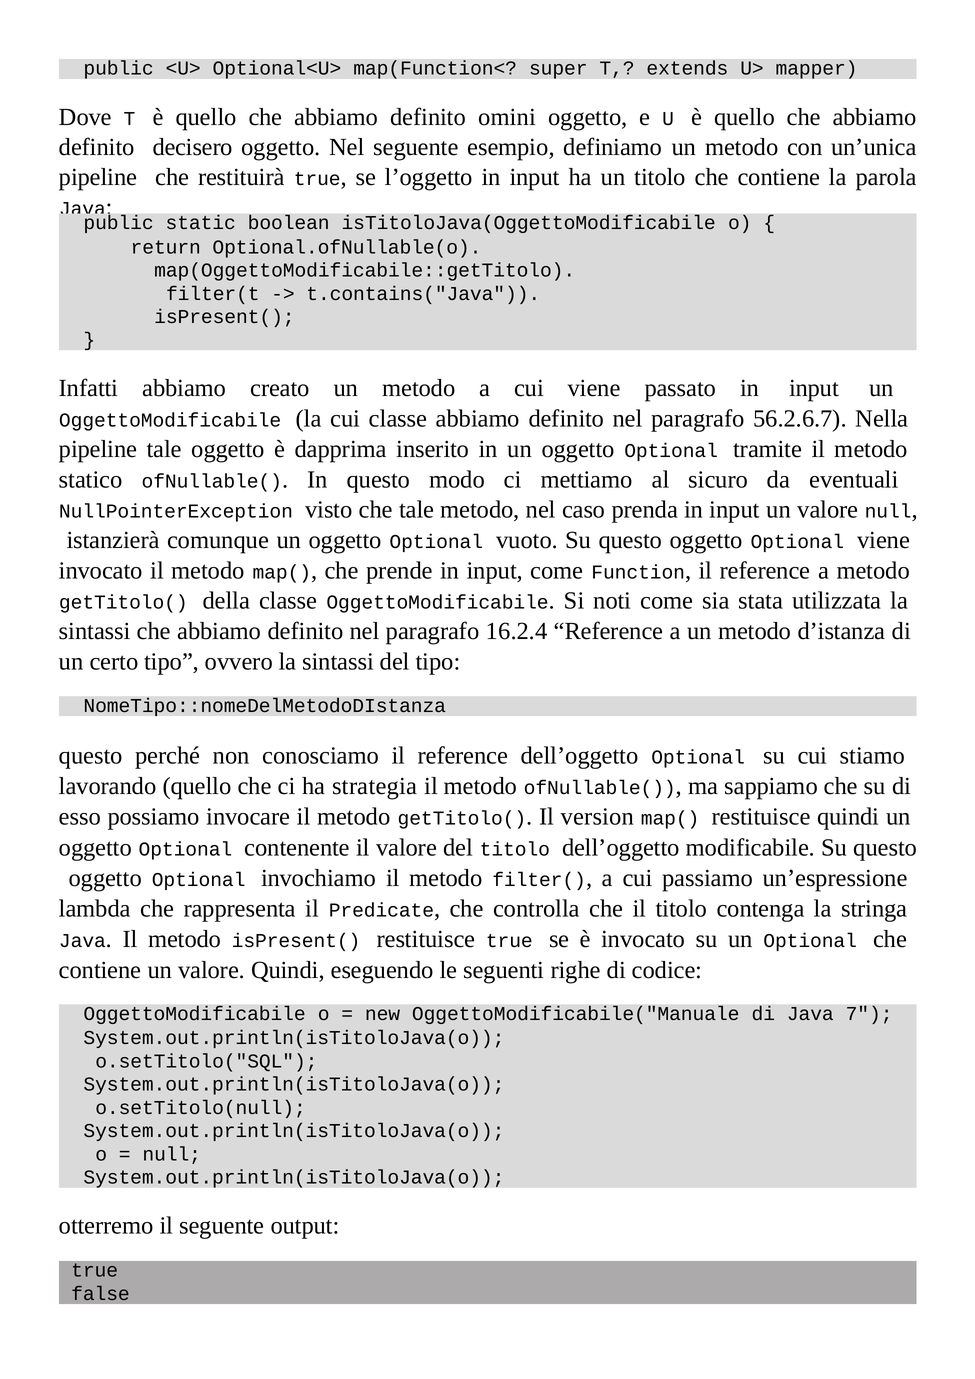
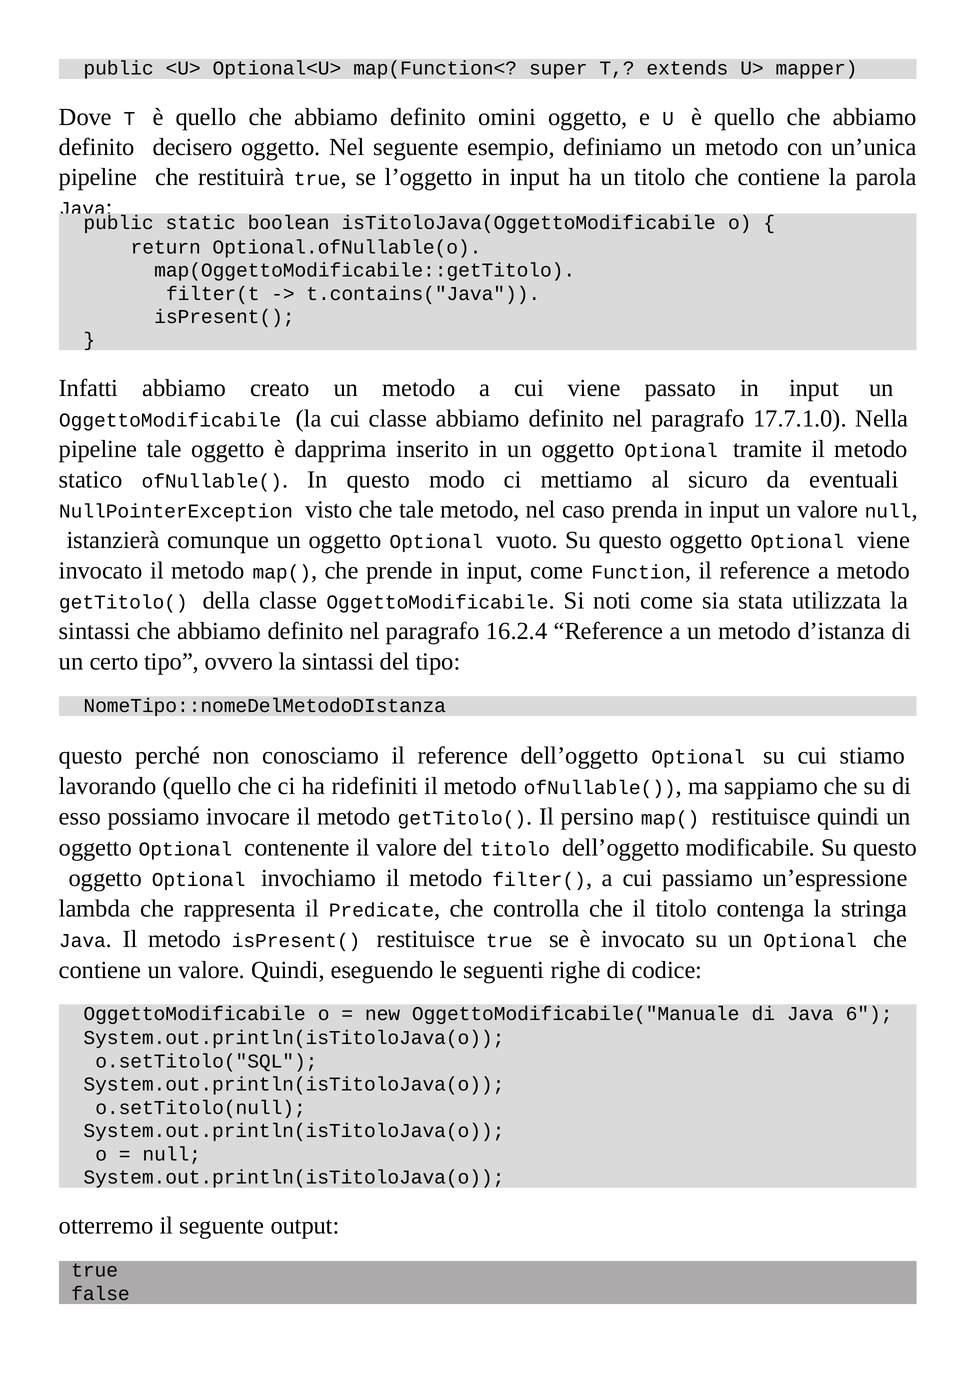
56.2.6.7: 56.2.6.7 -> 17.7.1.0 (800, 419)
strategia: strategia -> ridefiniti (375, 787)
version: version -> persino (597, 817)
7: 7 -> 6 (869, 1014)
